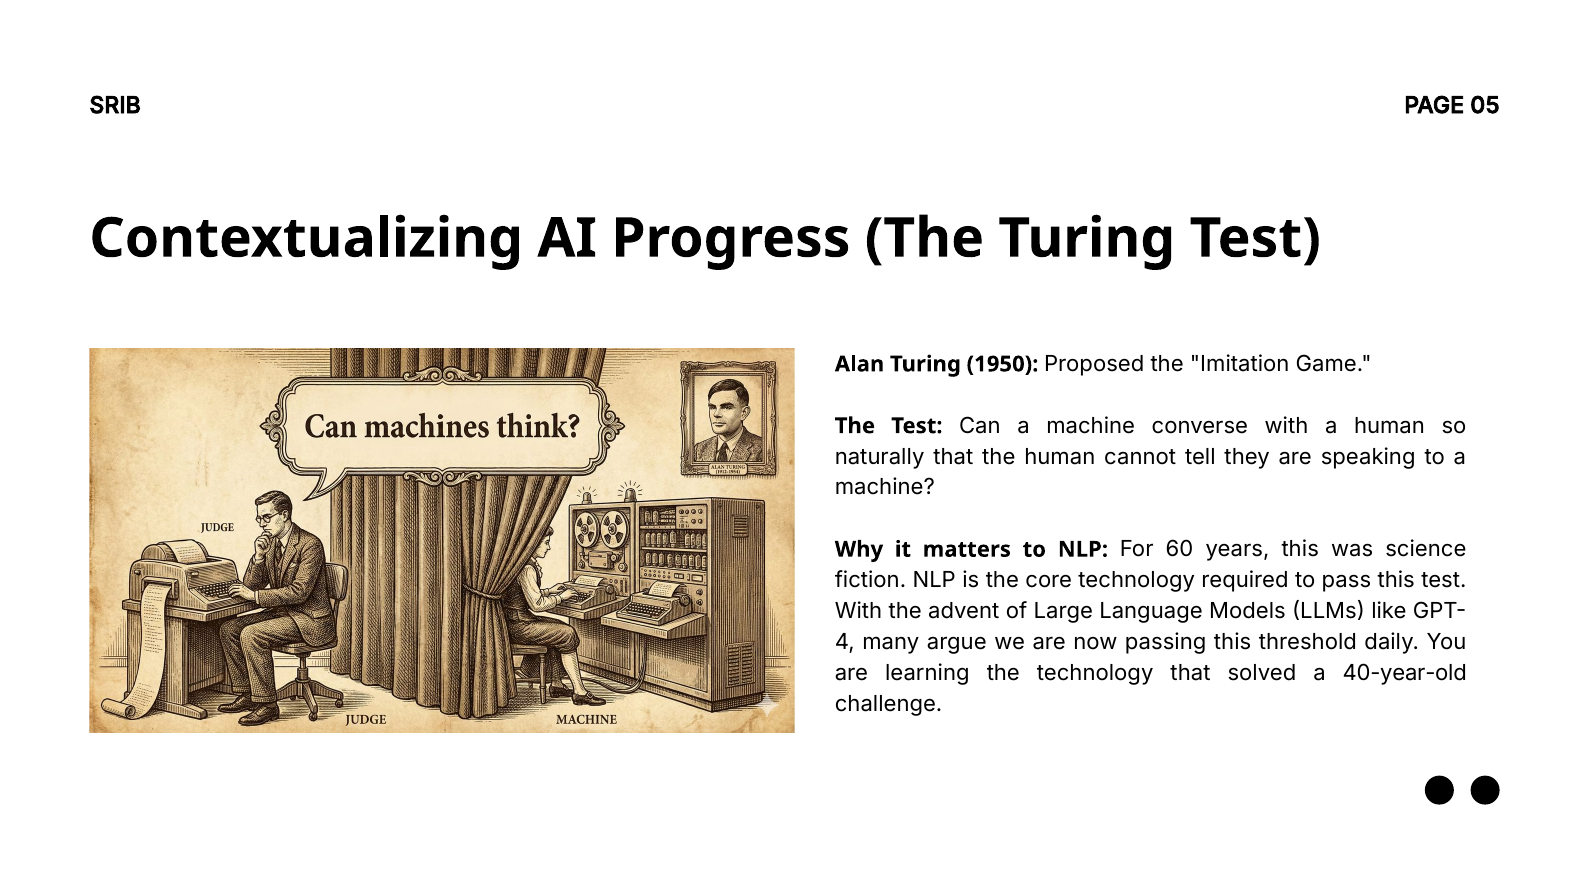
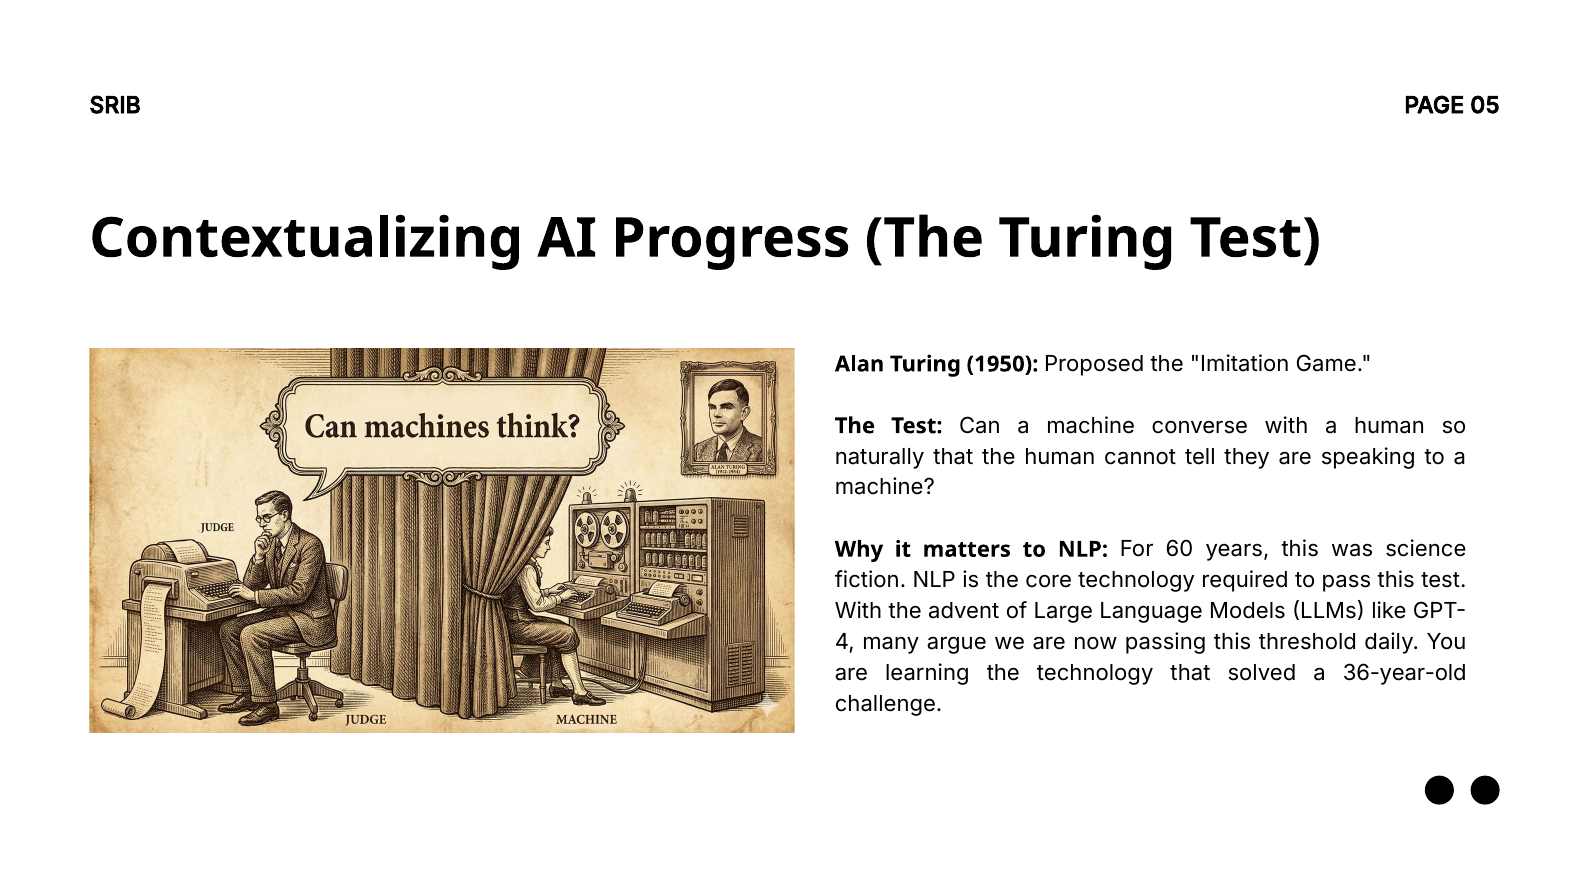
40-year-old: 40-year-old -> 36-year-old (1405, 673)
